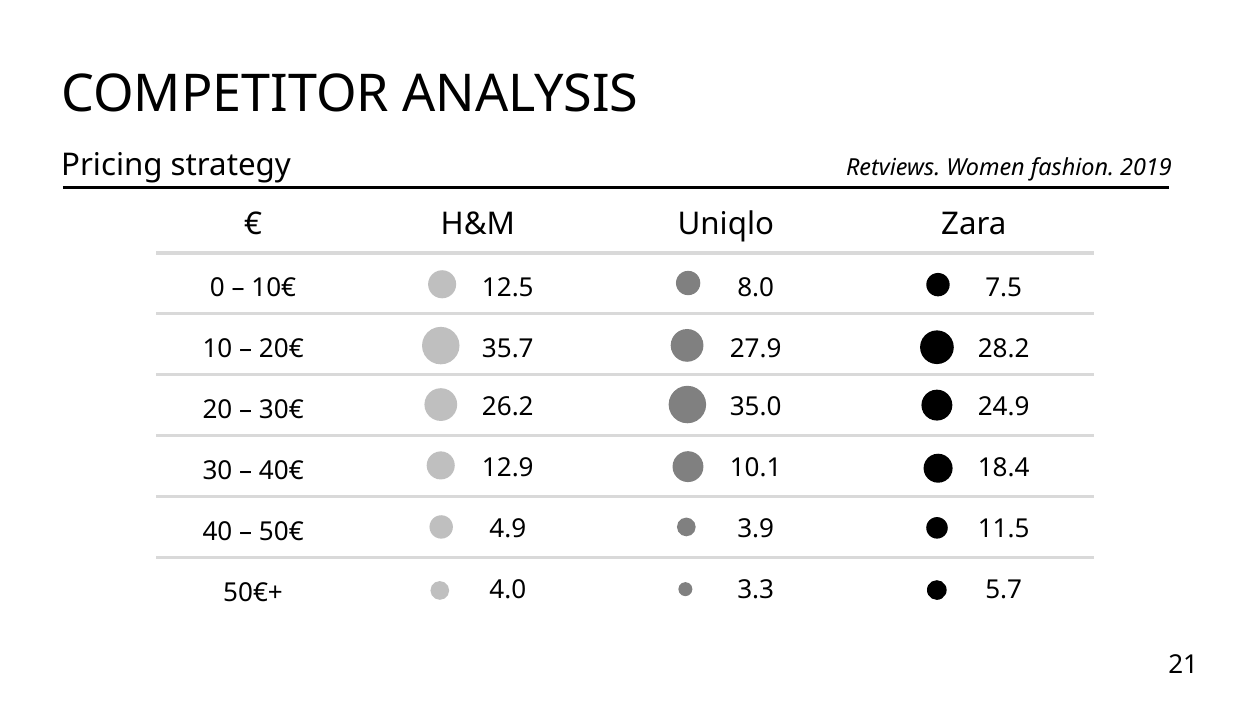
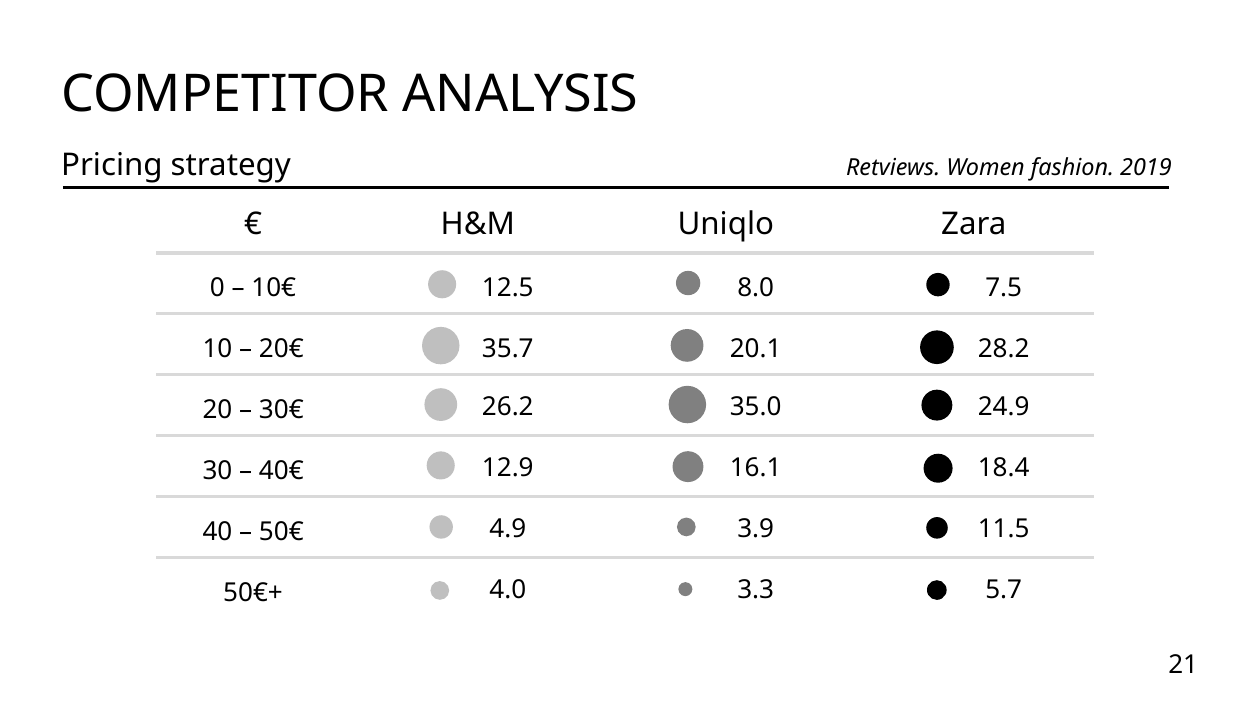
27.9: 27.9 -> 20.1 (756, 349)
10.1: 10.1 -> 16.1 (756, 468)
